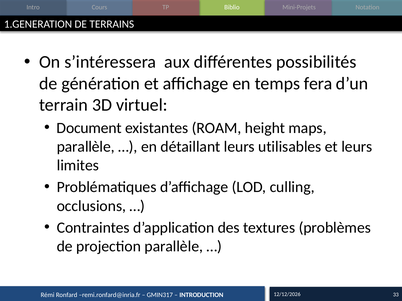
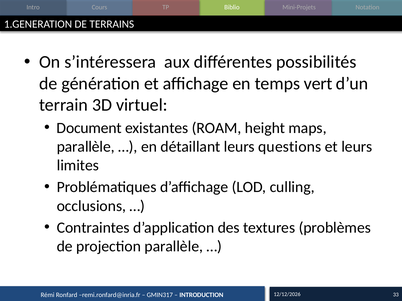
fera: fera -> vert (318, 84)
utilisables: utilisables -> questions (290, 147)
